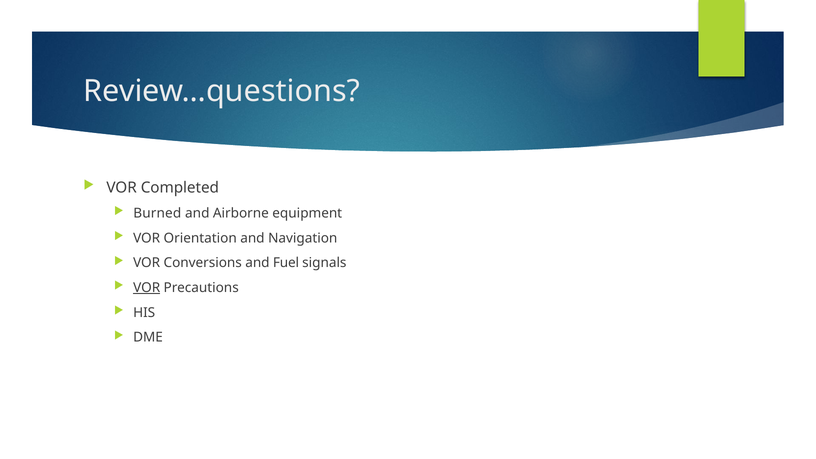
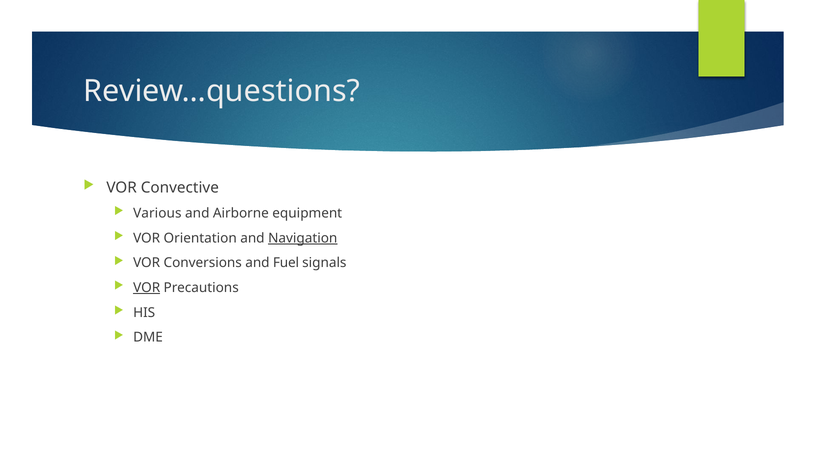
Completed: Completed -> Convective (180, 188)
Burned: Burned -> Various (157, 213)
Navigation underline: none -> present (303, 238)
